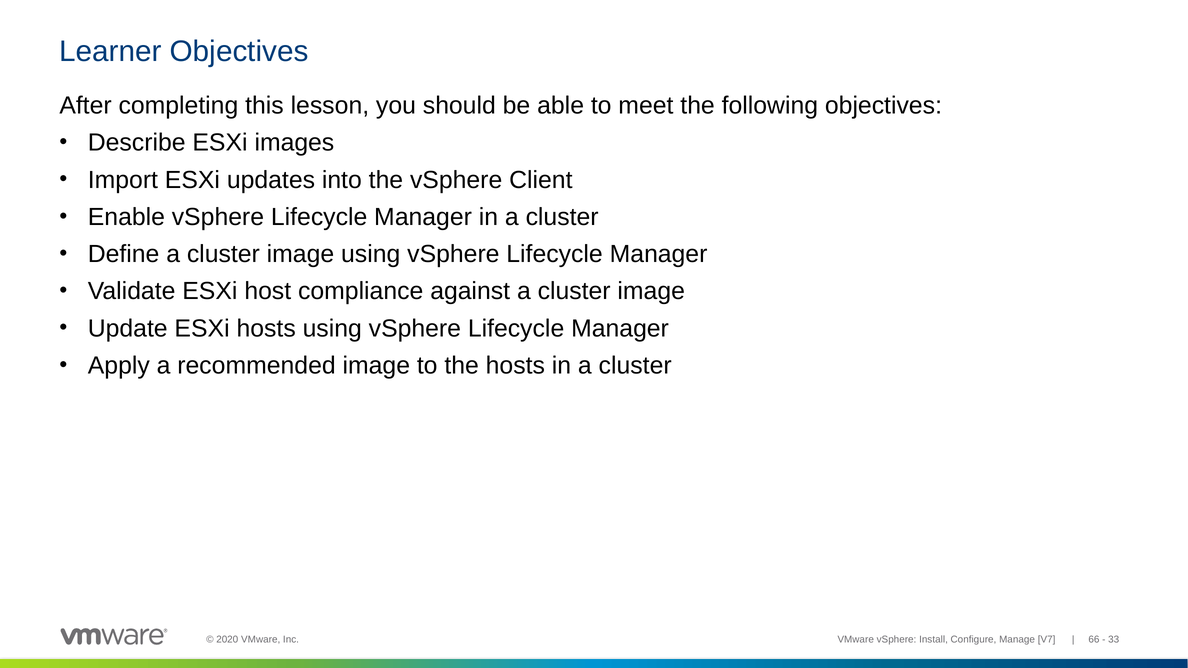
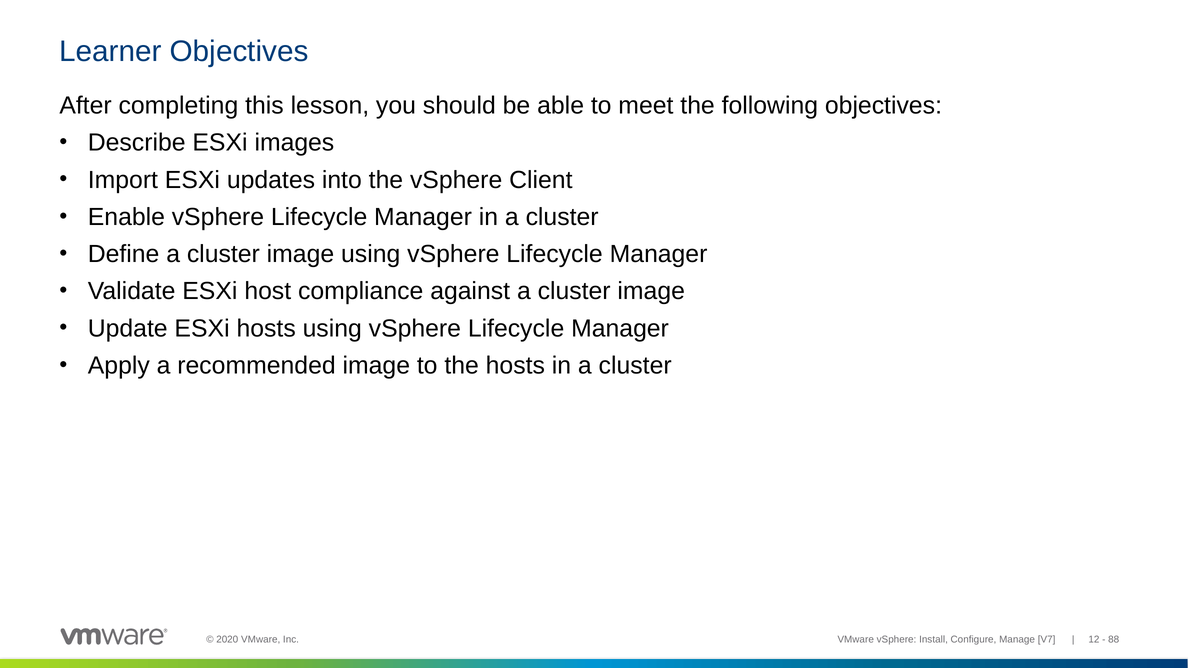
66: 66 -> 12 (1094, 640)
33: 33 -> 88 (1114, 640)
